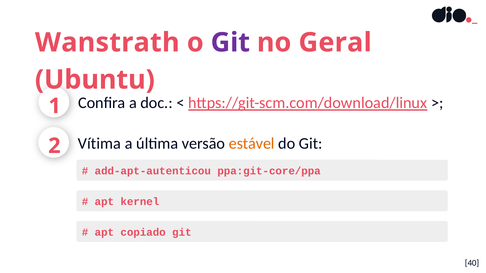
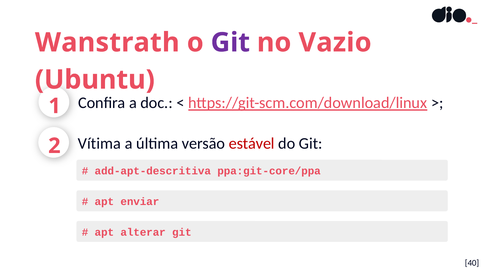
Geral: Geral -> Vazio (335, 43)
estável colour: orange -> red (252, 144)
add-apt-autenticou: add-apt-autenticou -> add-apt-descritiva (153, 171)
kernel: kernel -> enviar (140, 202)
copiado: copiado -> alterar (143, 233)
